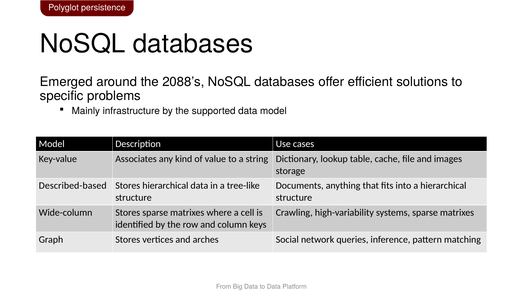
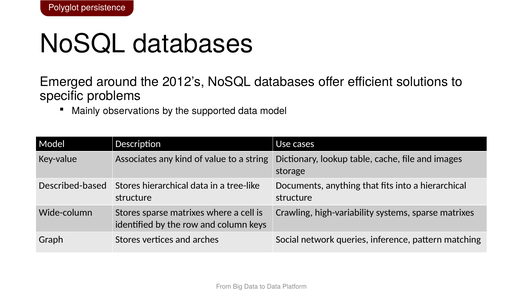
2088’s: 2088’s -> 2012’s (183, 82)
infrastructure: infrastructure -> observations (131, 111)
